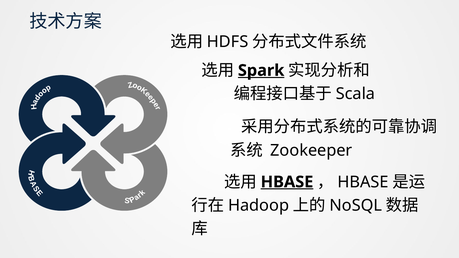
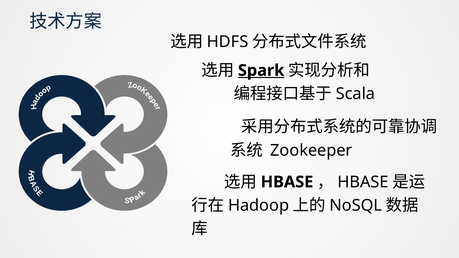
HBASE underline: present -> none (287, 182)
